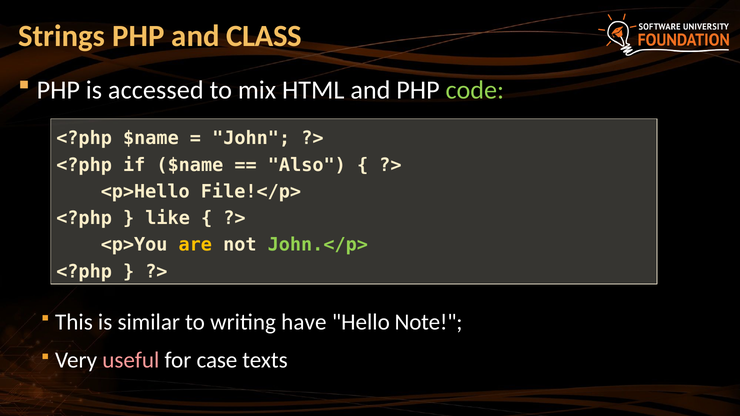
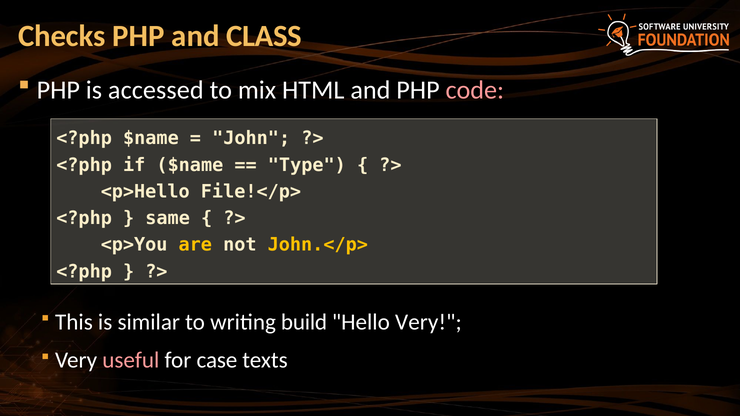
Strings: Strings -> Checks (62, 36)
code colour: light green -> pink (475, 90)
Also: Also -> Type (307, 165)
like: like -> same (168, 218)
John.</p> colour: light green -> yellow (318, 245)
have: have -> build (304, 322)
Hello Note: Note -> Very (428, 322)
